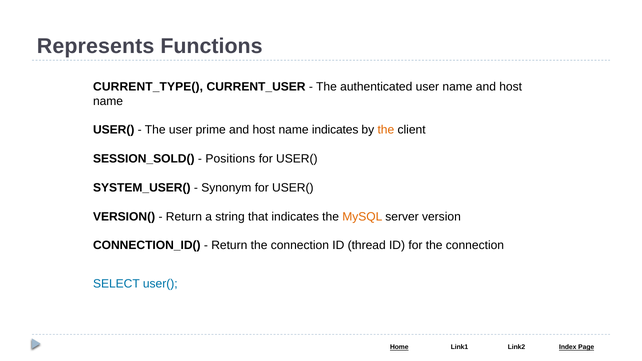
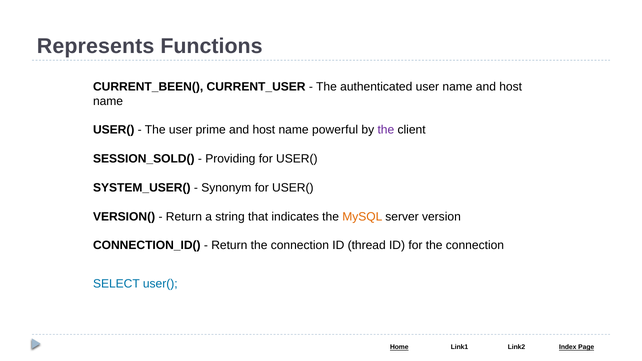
CURRENT_TYPE(: CURRENT_TYPE( -> CURRENT_BEEN( (148, 87)
name indicates: indicates -> powerful (335, 130)
the colour: orange -> purple (386, 130)
Positions: Positions -> Providing (230, 159)
